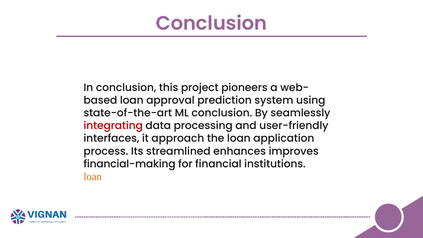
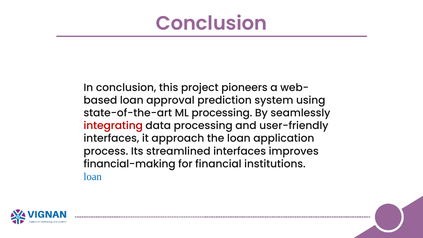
ML conclusion: conclusion -> processing (222, 113)
streamlined enhances: enhances -> interfaces (240, 151)
loan colour: orange -> blue (93, 177)
